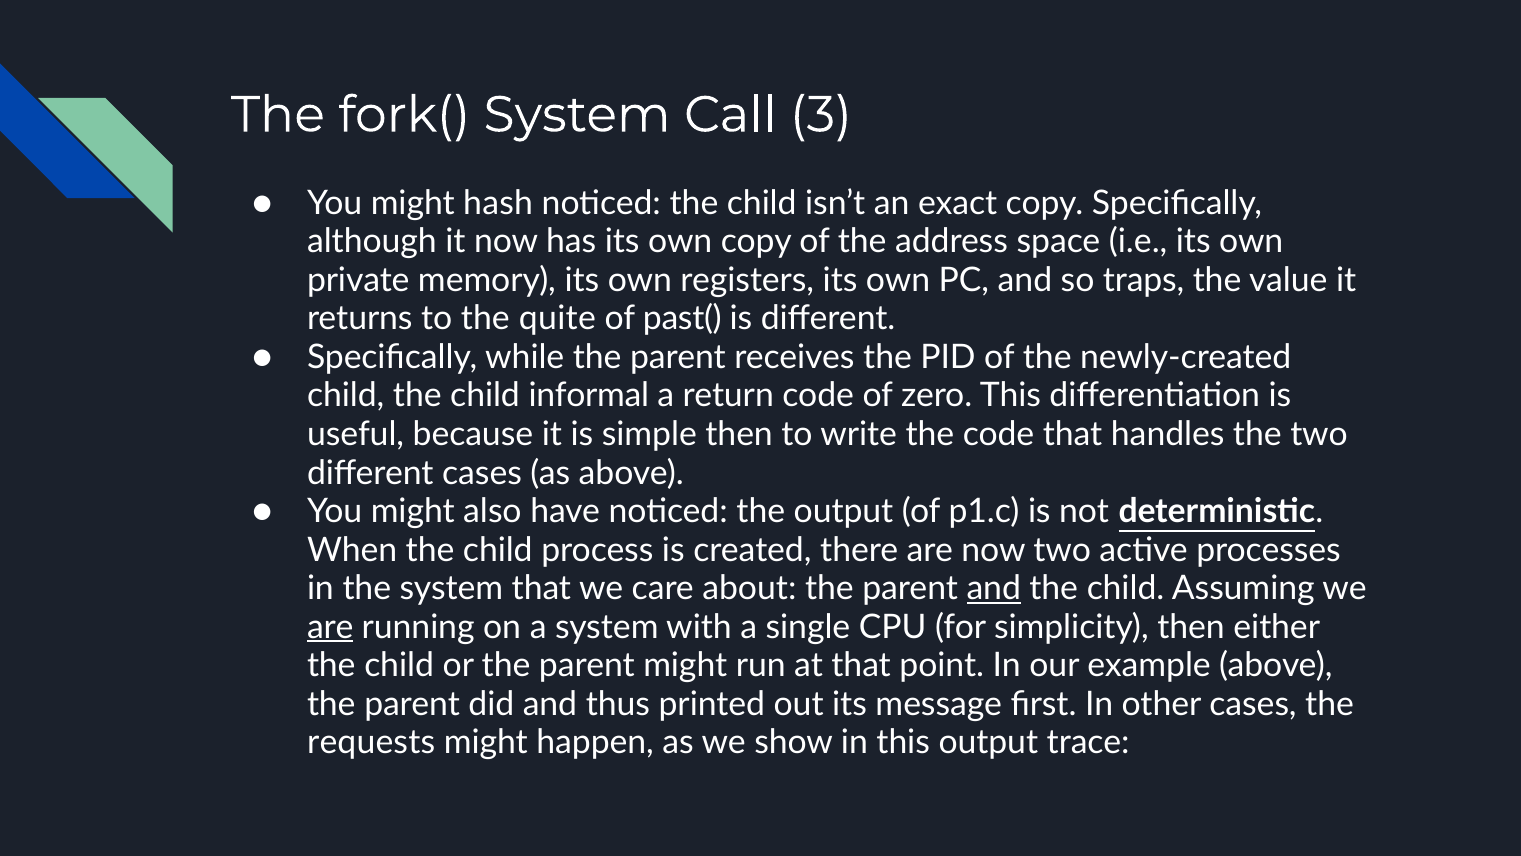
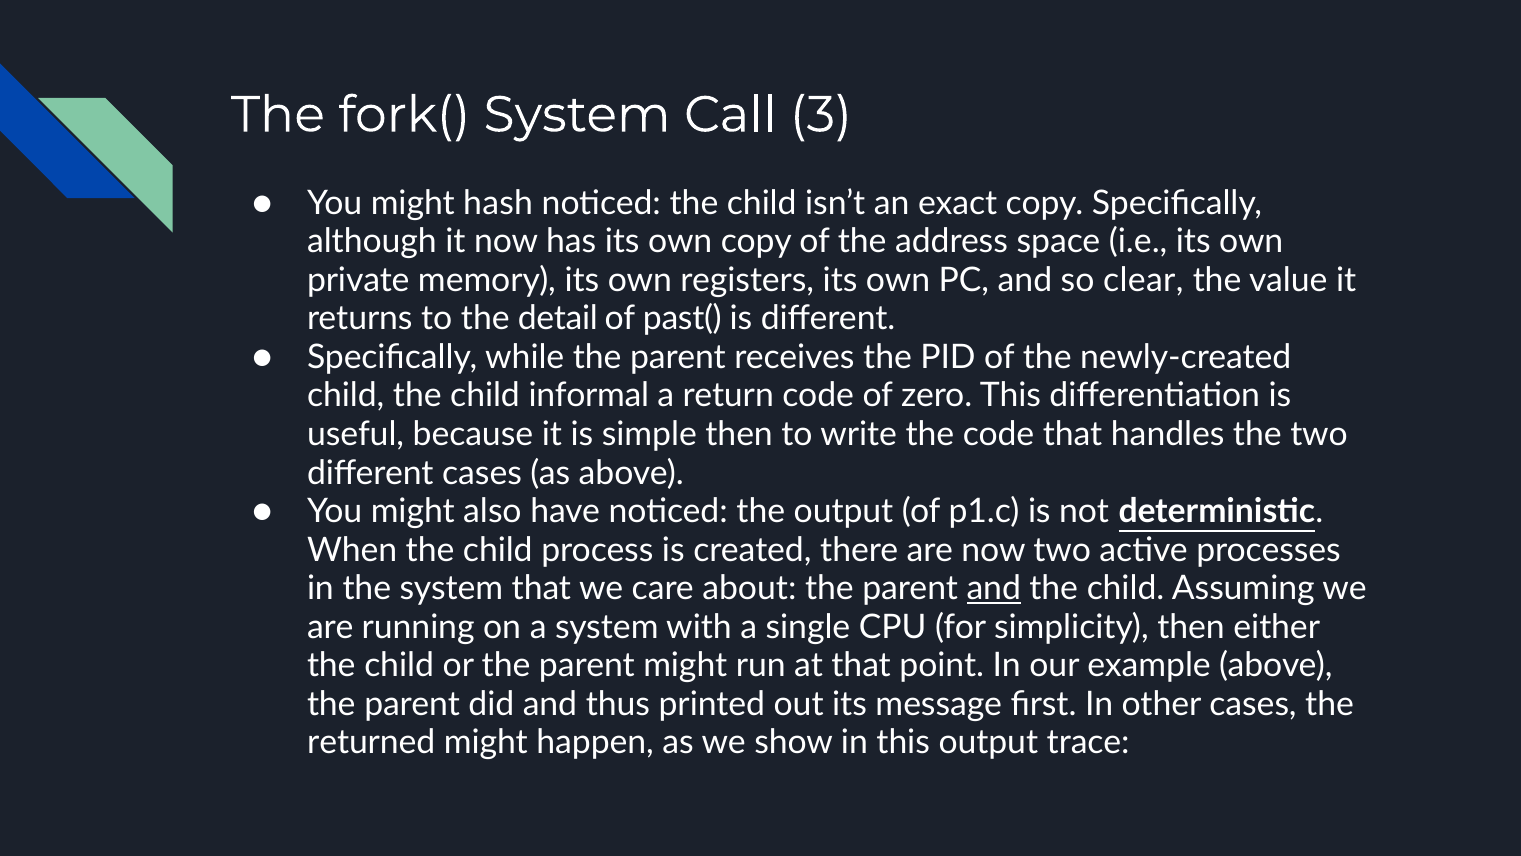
traps: traps -> clear (1143, 280)
quite: quite -> detail (558, 319)
are underline: present -> none (330, 627)
requests: requests -> returned (371, 742)
